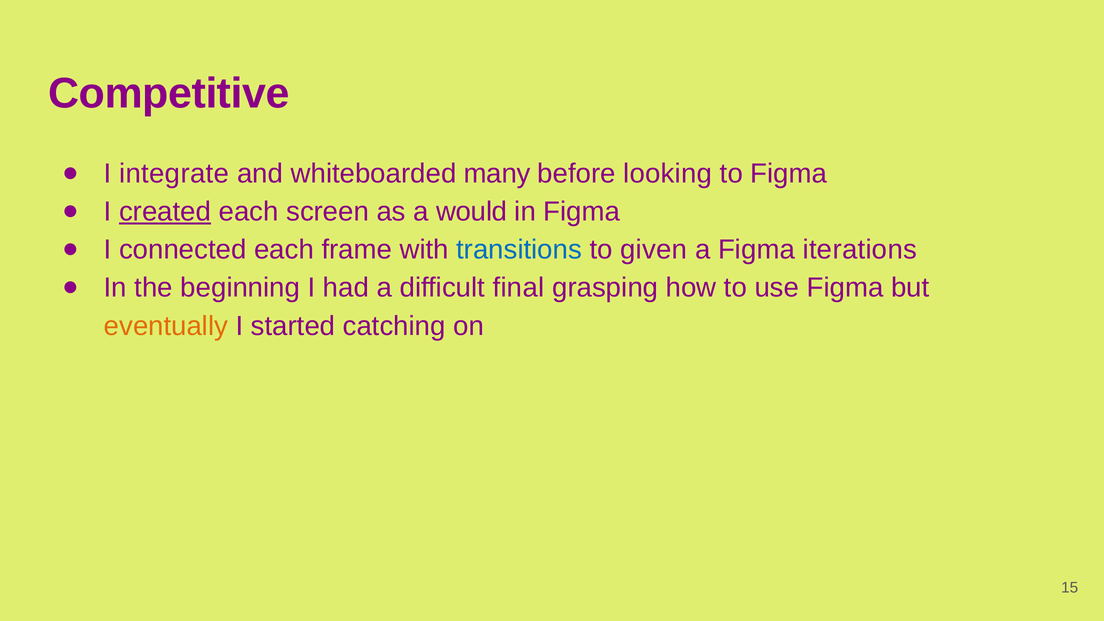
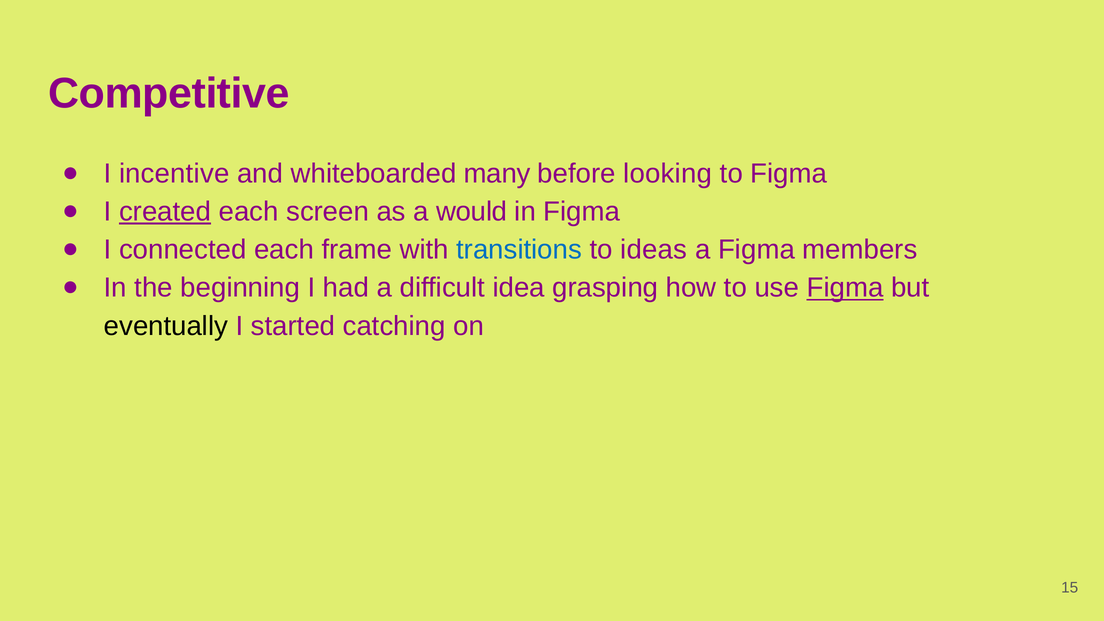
integrate: integrate -> incentive (174, 174)
given: given -> ideas (654, 250)
iterations: iterations -> members (860, 250)
final: final -> idea (519, 288)
Figma underline: none -> present (845, 288)
eventually colour: orange -> black (166, 326)
